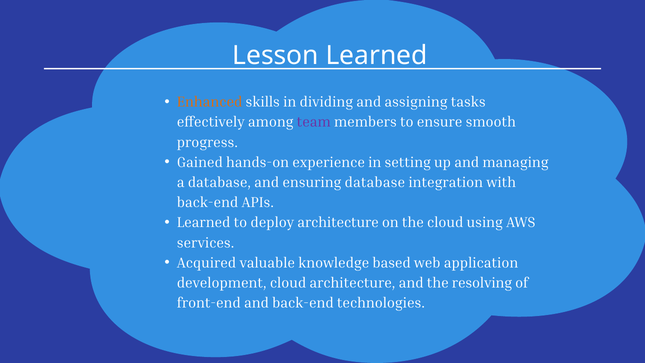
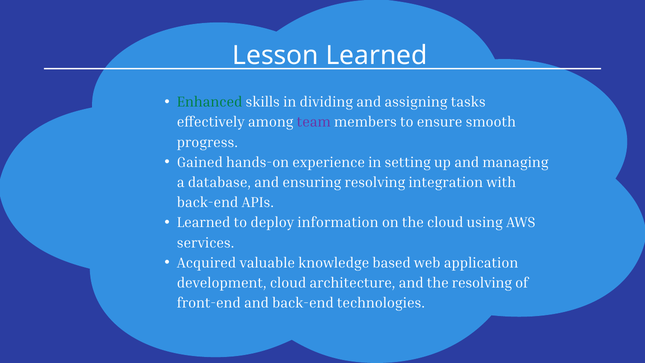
Enhanced colour: orange -> green (210, 102)
ensuring database: database -> resolving (375, 182)
deploy architecture: architecture -> information (338, 223)
